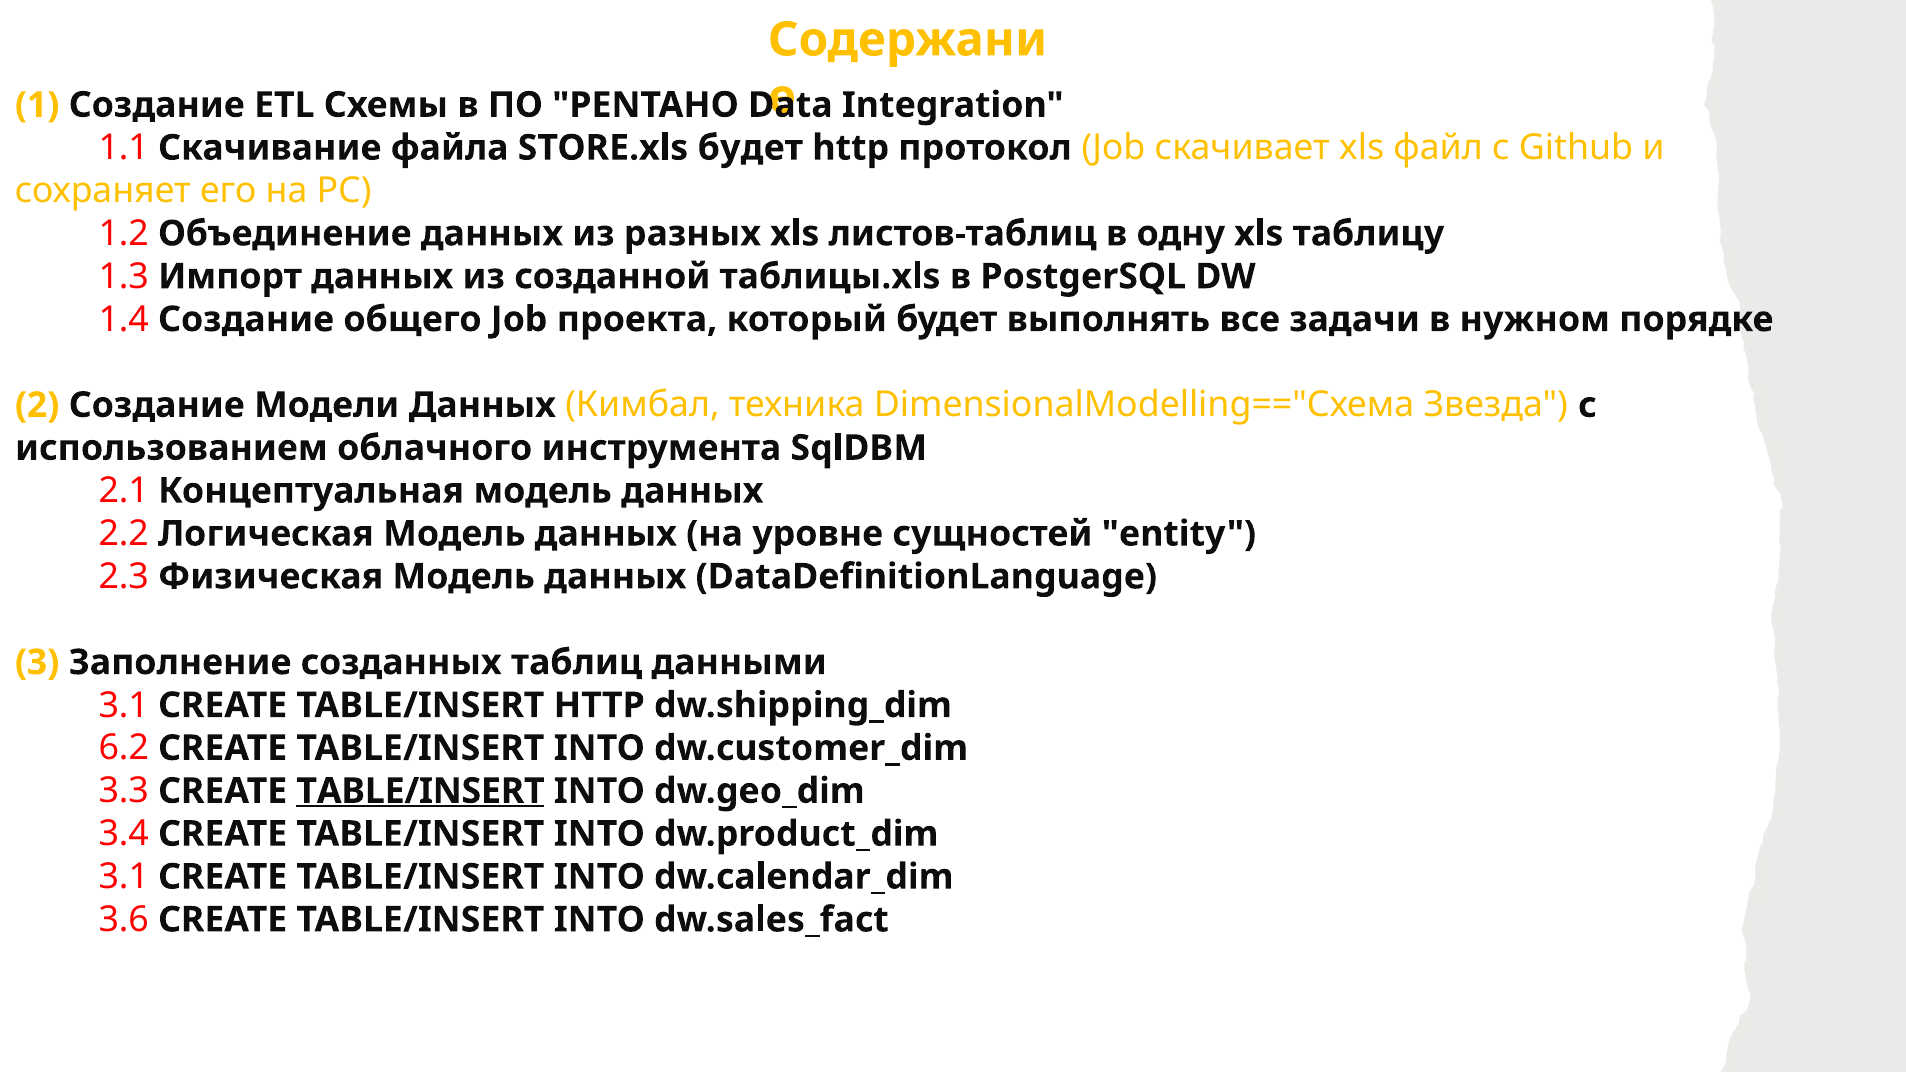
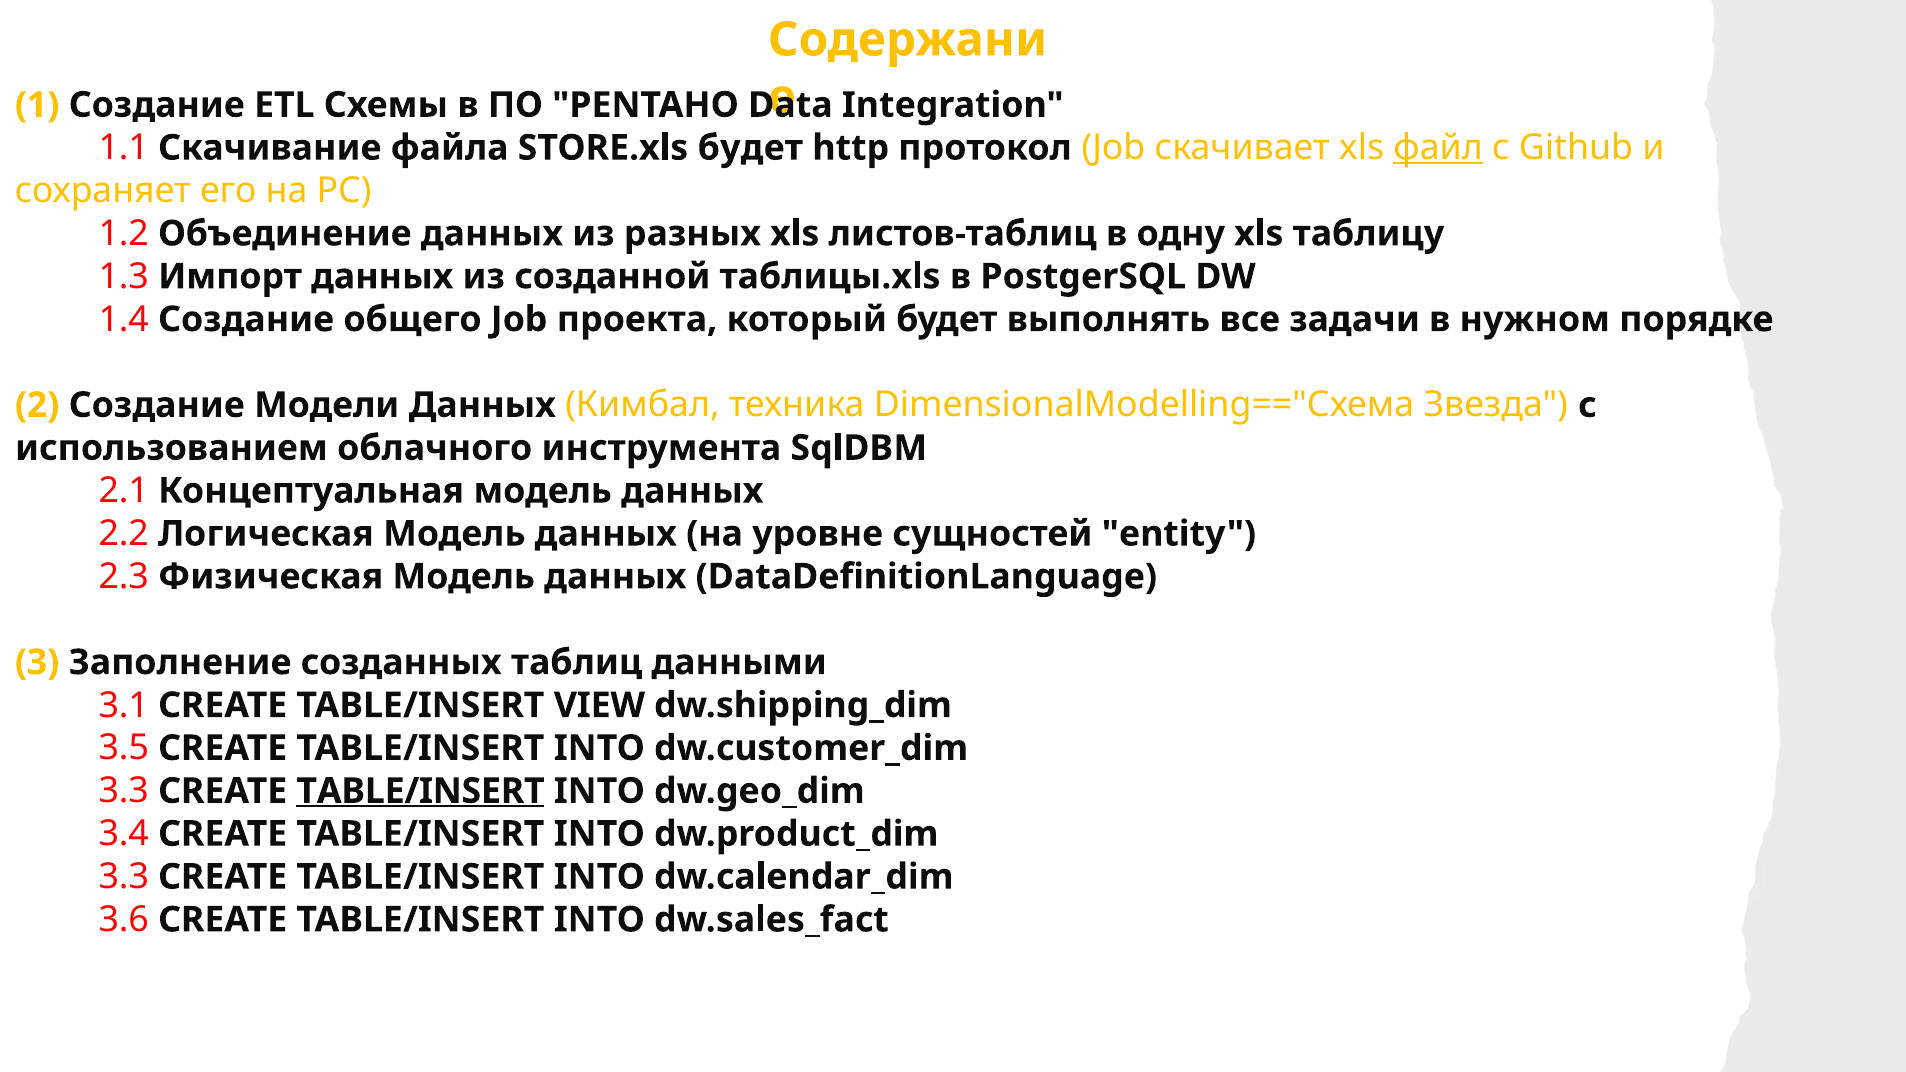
файл underline: none -> present (1438, 148)
TABLE/INSERT HTTP: HTTP -> VIEW (599, 705)
6.2: 6.2 -> 3.5 (124, 748)
3.1: 3.1 -> 3.3 (124, 877)
